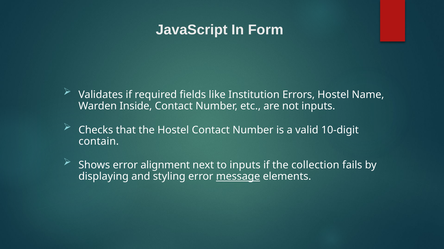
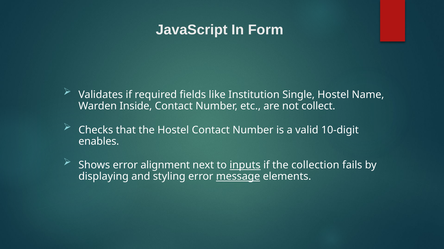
Errors: Errors -> Single (299, 95)
not inputs: inputs -> collect (318, 106)
contain: contain -> enables (99, 142)
inputs underline: none -> present (245, 166)
